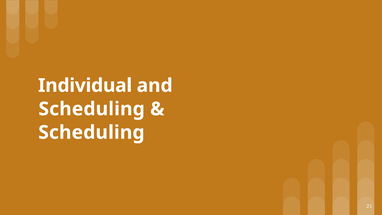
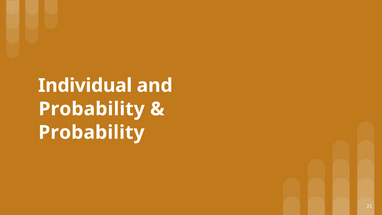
Scheduling: Scheduling -> Probability (92, 109)
Scheduling: Scheduling -> Probability (91, 132)
